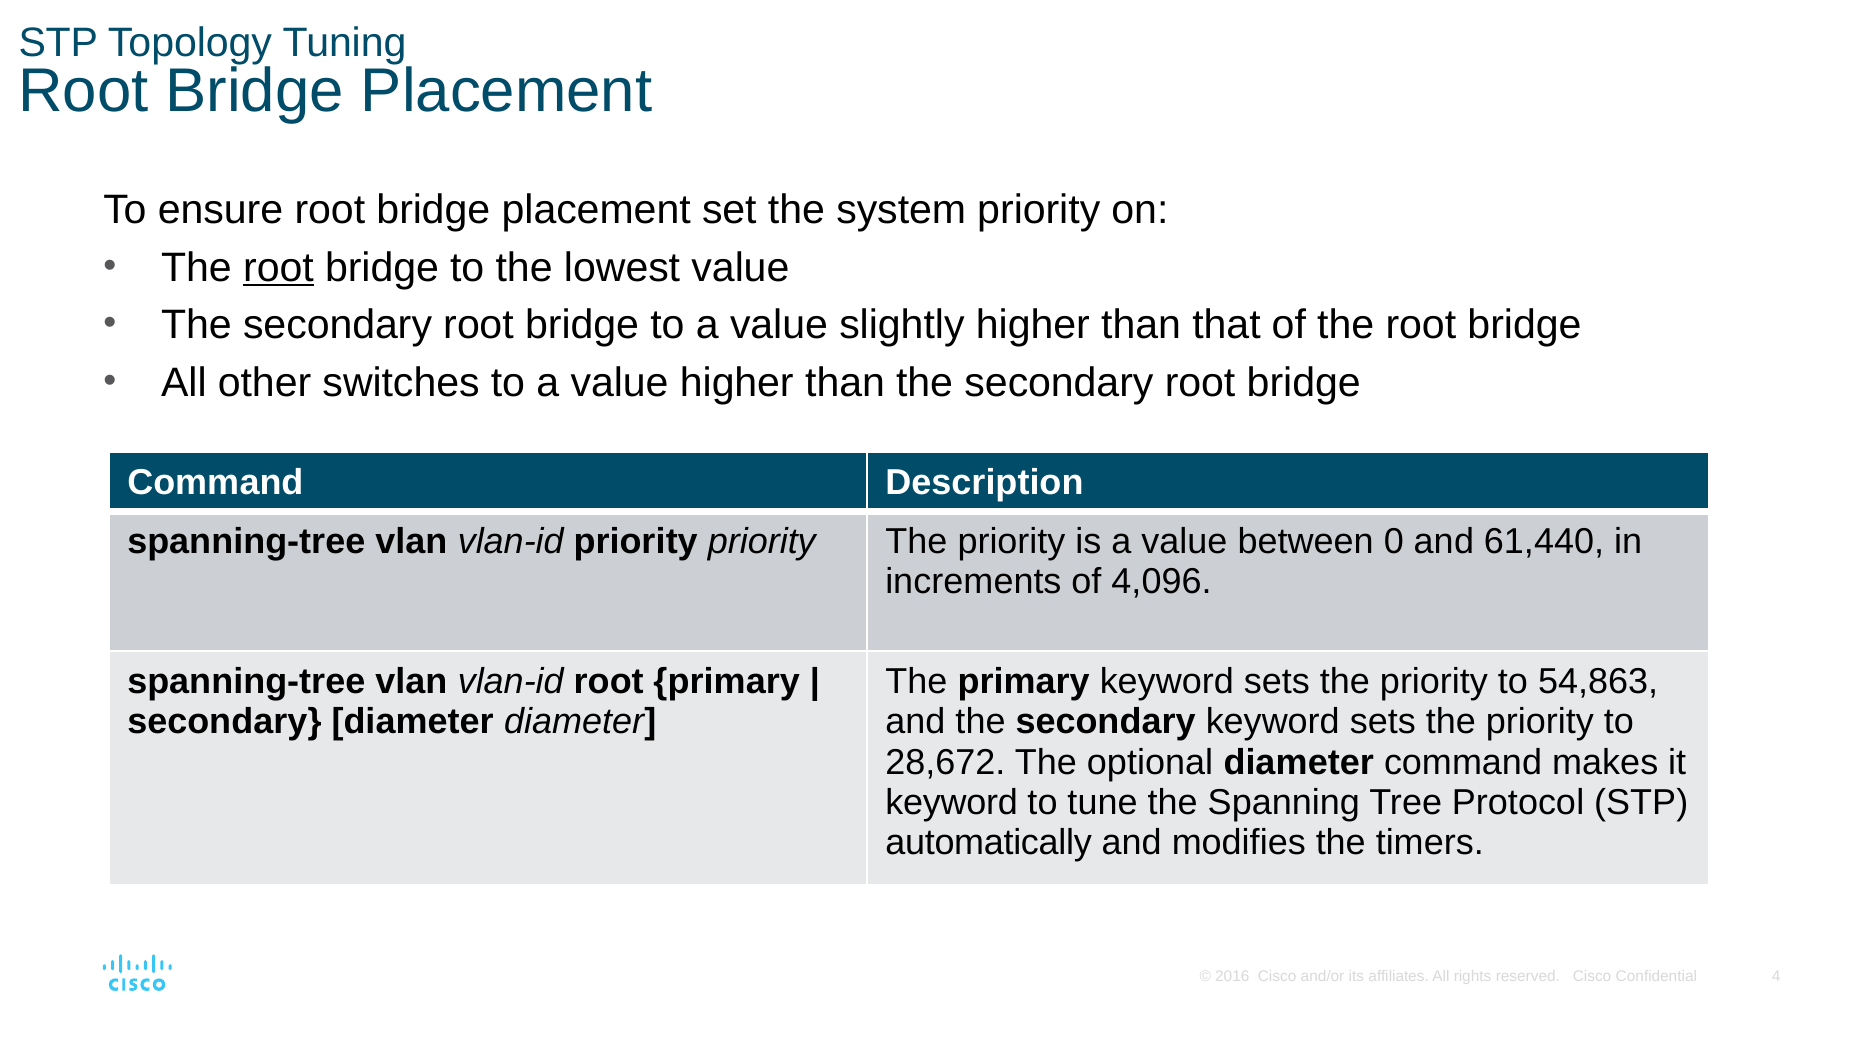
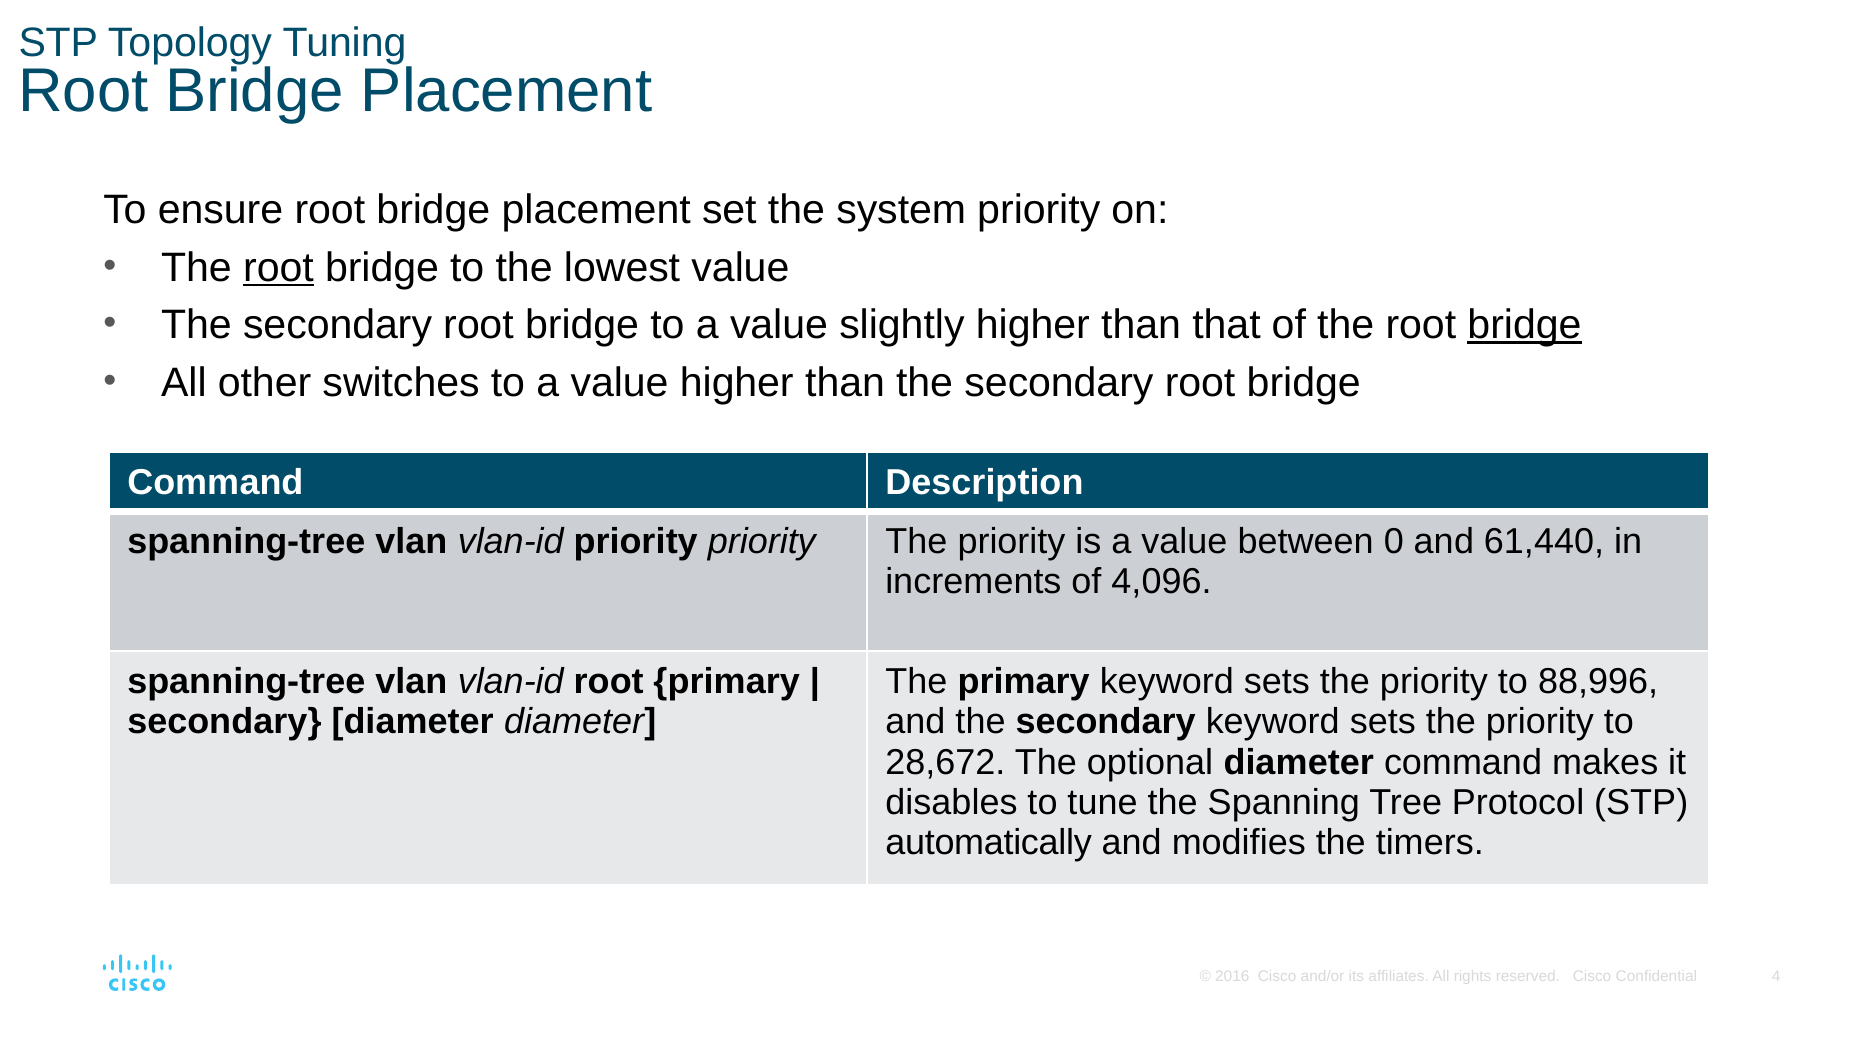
bridge underline: none -> present (1525, 325)
54,863: 54,863 -> 88,996 (1598, 681)
keyword: keyword -> disables (951, 802)
